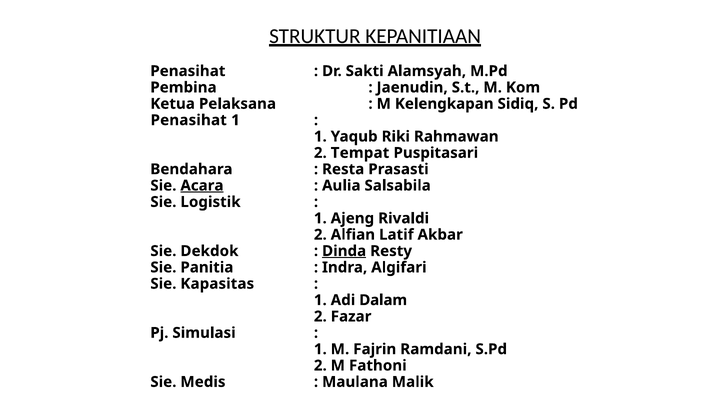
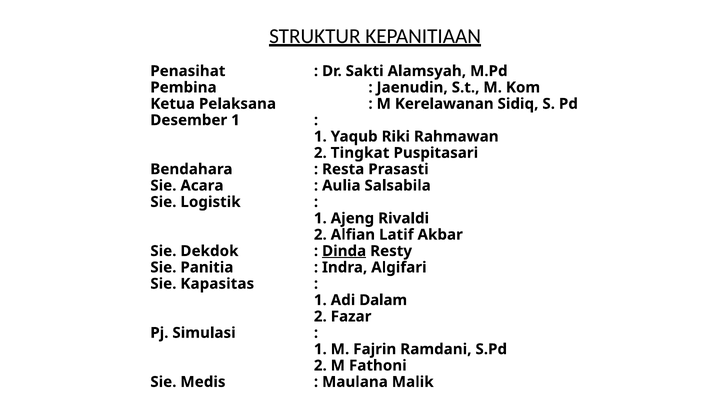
Kelengkapan: Kelengkapan -> Kerelawanan (444, 104)
Penasihat: Penasihat -> Desember (189, 120)
Tempat: Tempat -> Tingkat (360, 153)
Acara underline: present -> none (202, 186)
